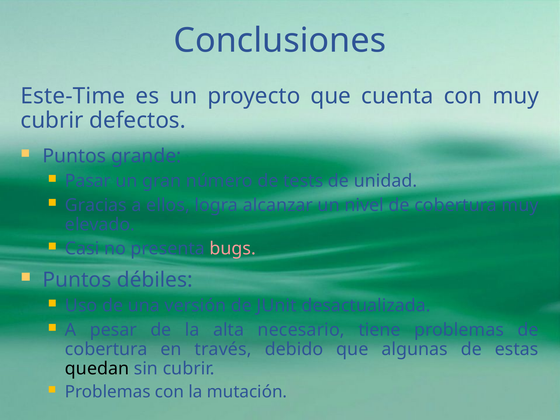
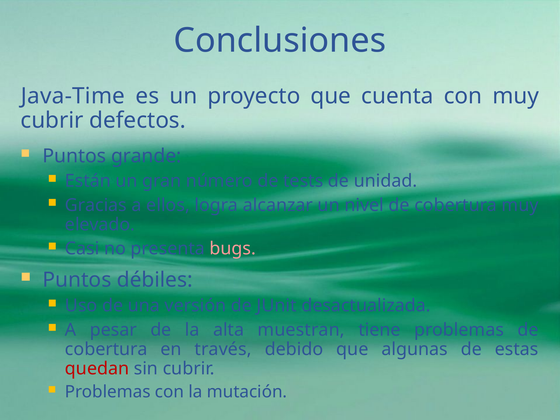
Este-Time: Este-Time -> Java-Time (73, 96)
Pasar: Pasar -> Están (88, 181)
necesario: necesario -> muestran (301, 330)
quedan colour: black -> red (97, 368)
